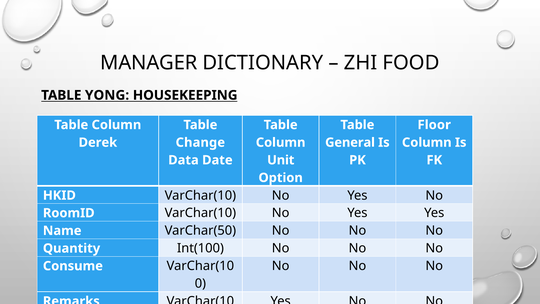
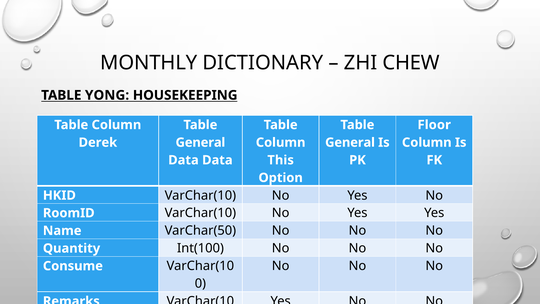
MANAGER: MANAGER -> MONTHLY (149, 63)
FOOD: FOOD -> CHEW (411, 63)
Change: Change -> General (200, 142)
Data Date: Date -> Data (217, 160)
Unit: Unit -> This (281, 160)
